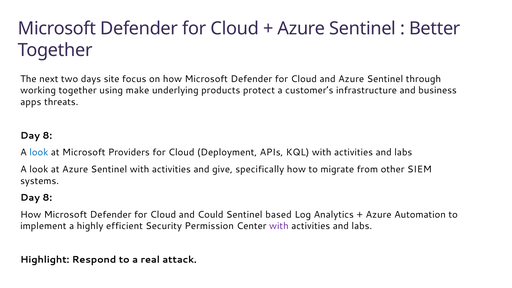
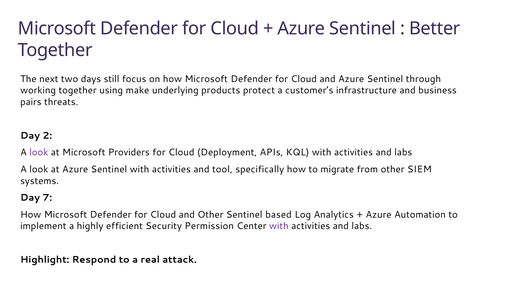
site: site -> still (112, 79)
apps: apps -> pairs (31, 102)
8: 8 -> 2 (47, 136)
look colour: blue -> purple (39, 152)
give: give -> tool (222, 169)
8: 8 -> 7 (47, 198)
and Could: Could -> Other (210, 215)
